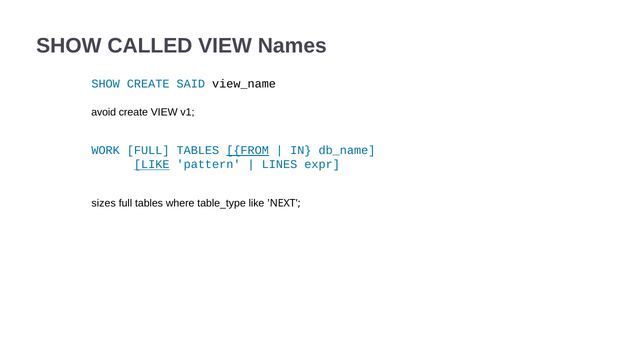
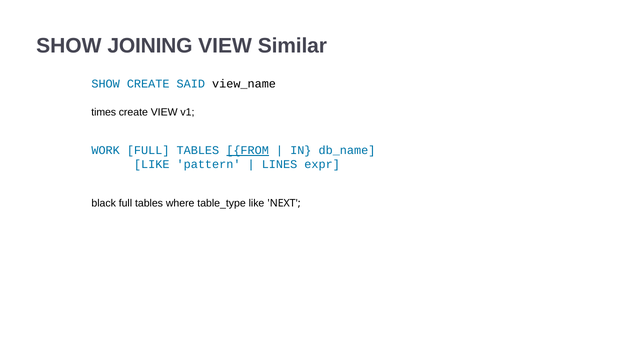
CALLED: CALLED -> JOINING (150, 46)
Names: Names -> Similar (292, 46)
avoid: avoid -> times (104, 112)
LIKE underline: present -> none (152, 165)
sizes: sizes -> black (104, 203)
